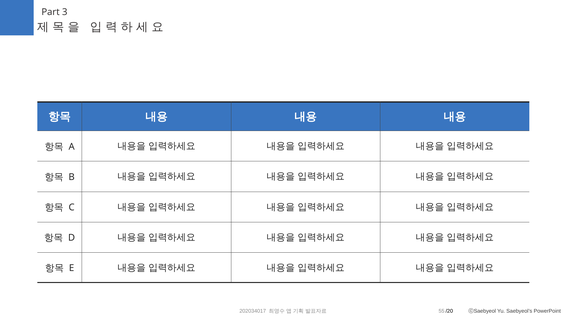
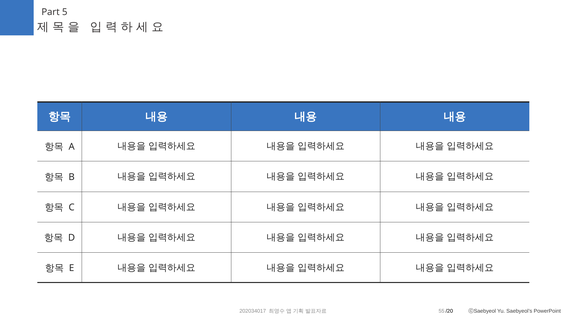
3: 3 -> 5 (65, 12)
